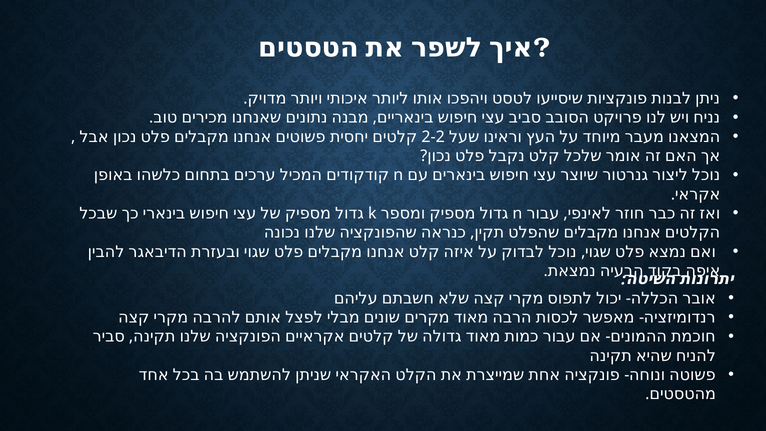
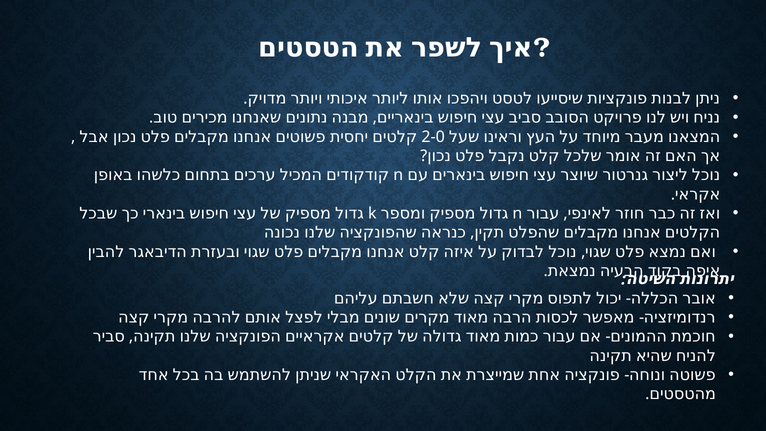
2-2: 2-2 -> 2-0 (433, 137)
